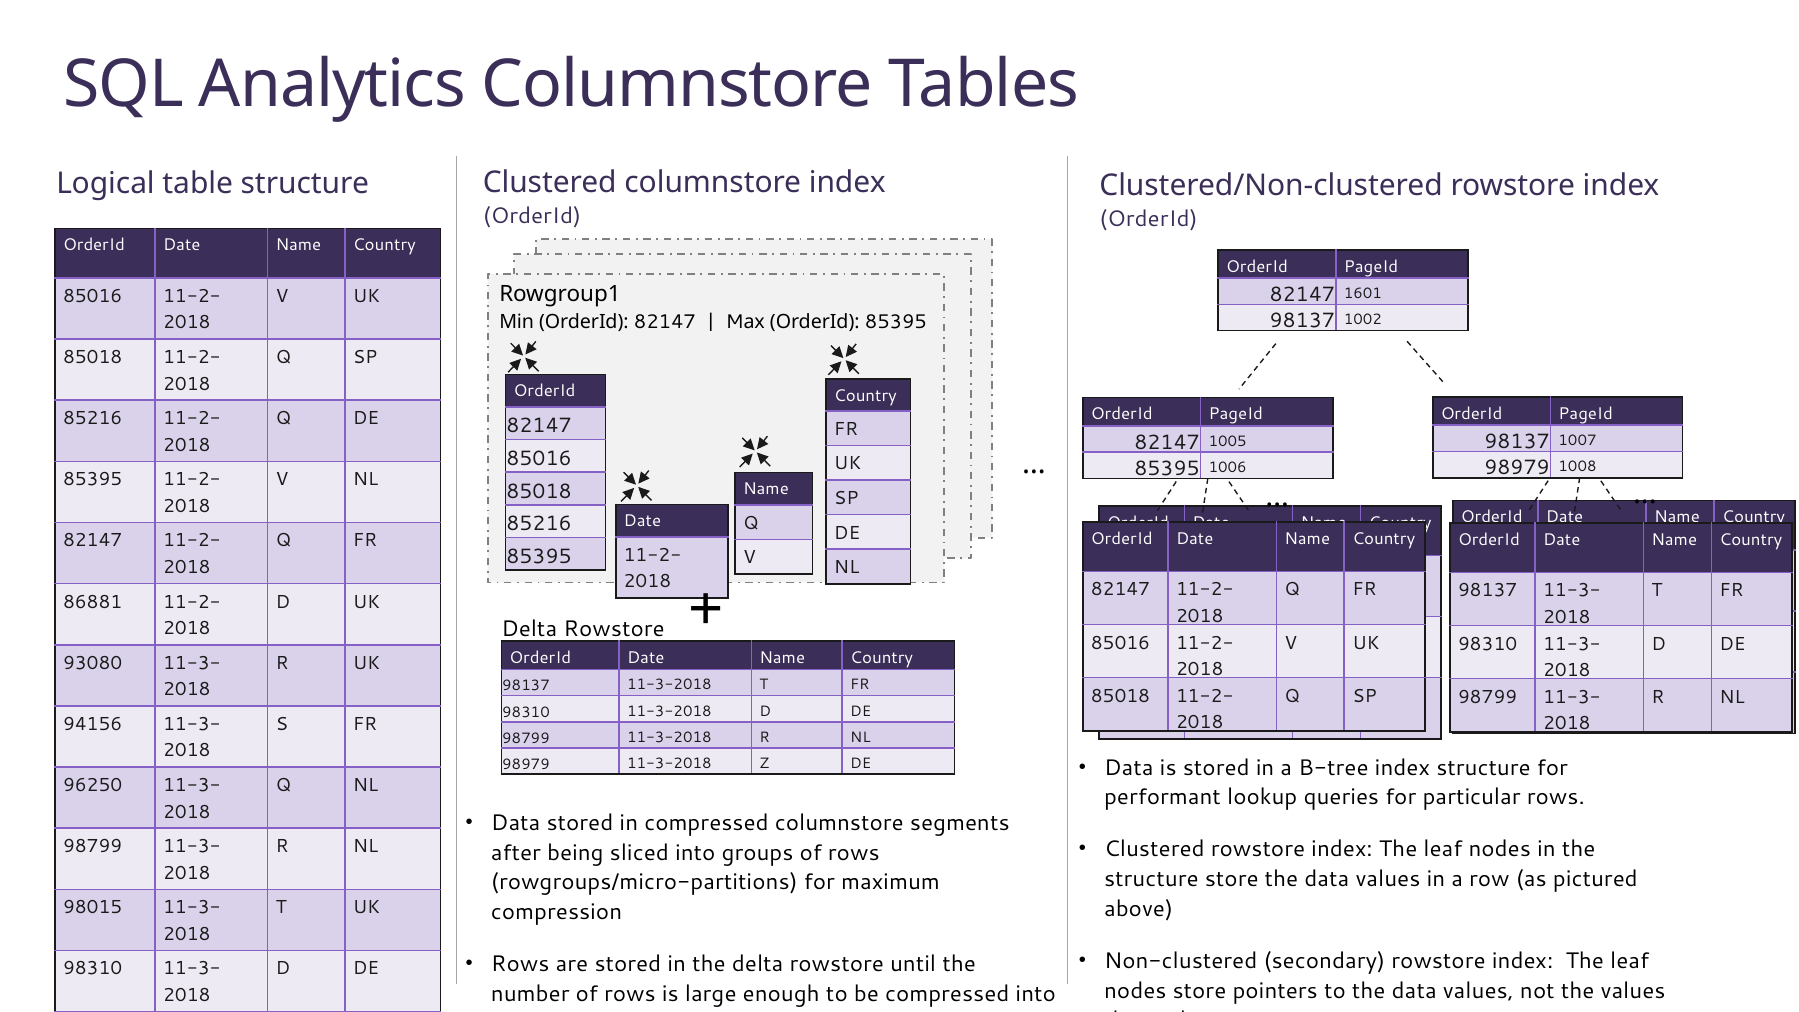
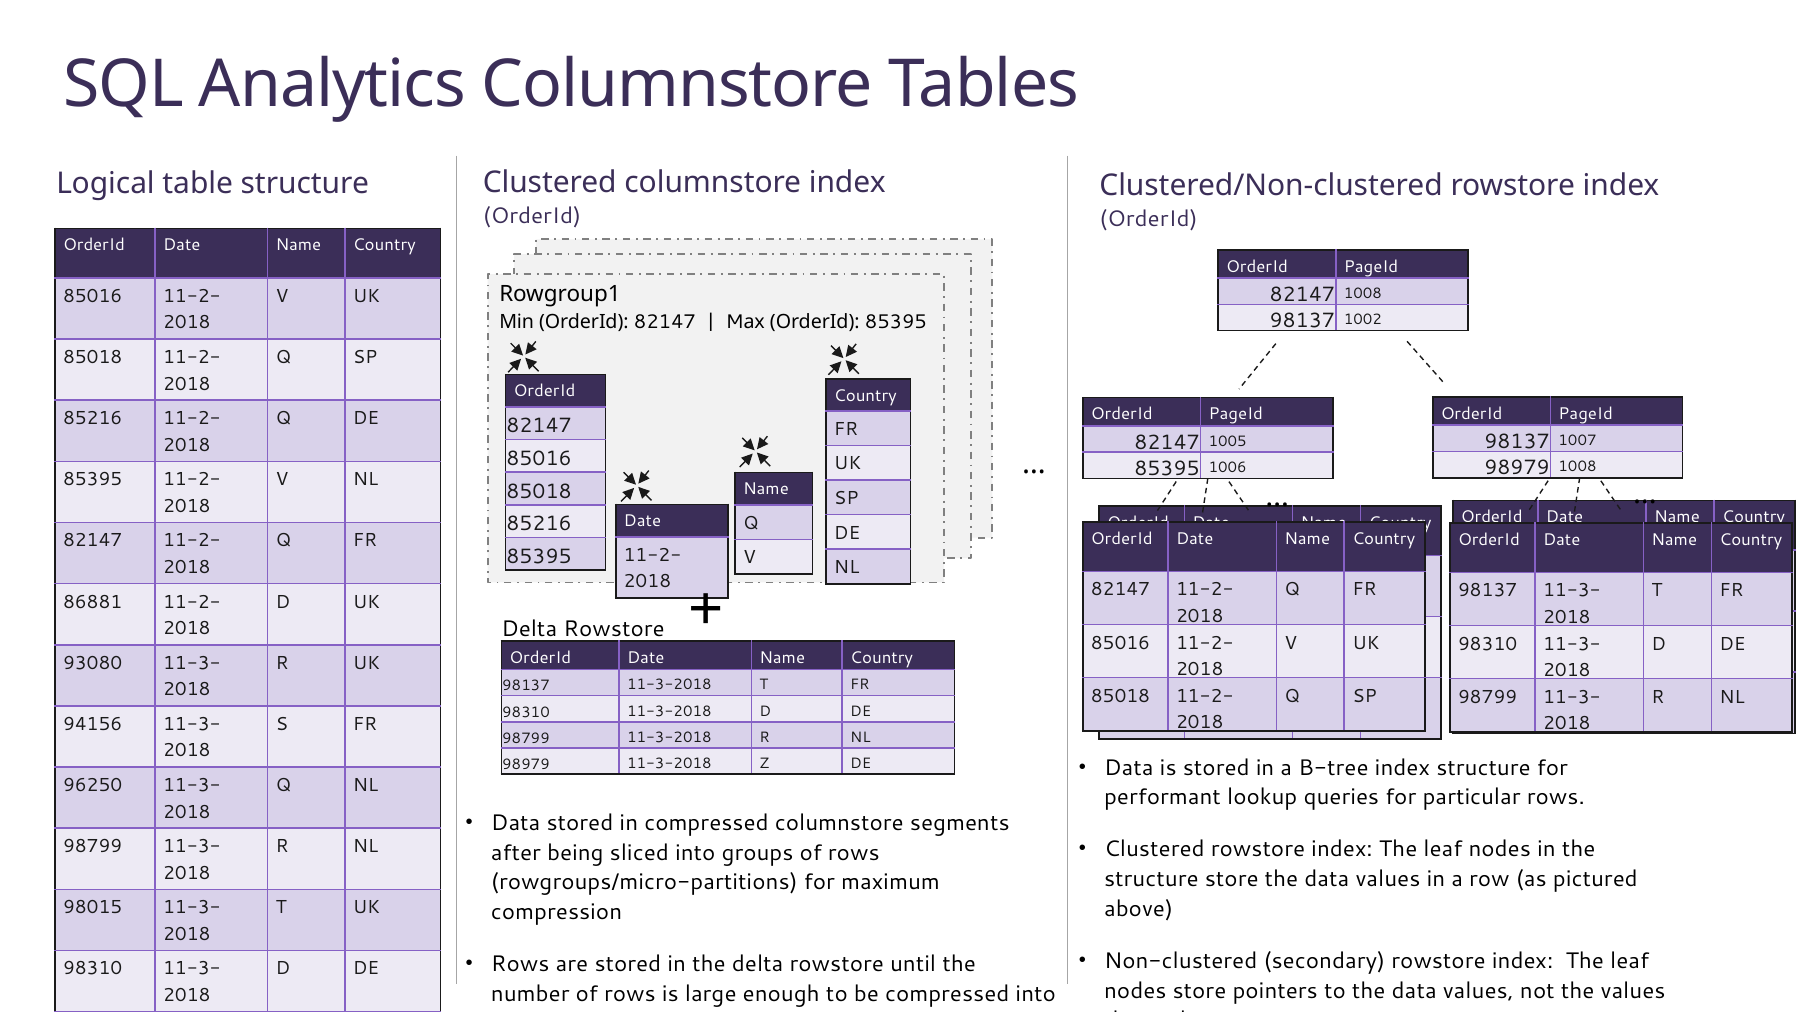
1601: 1601 -> 1008 (1363, 294)
